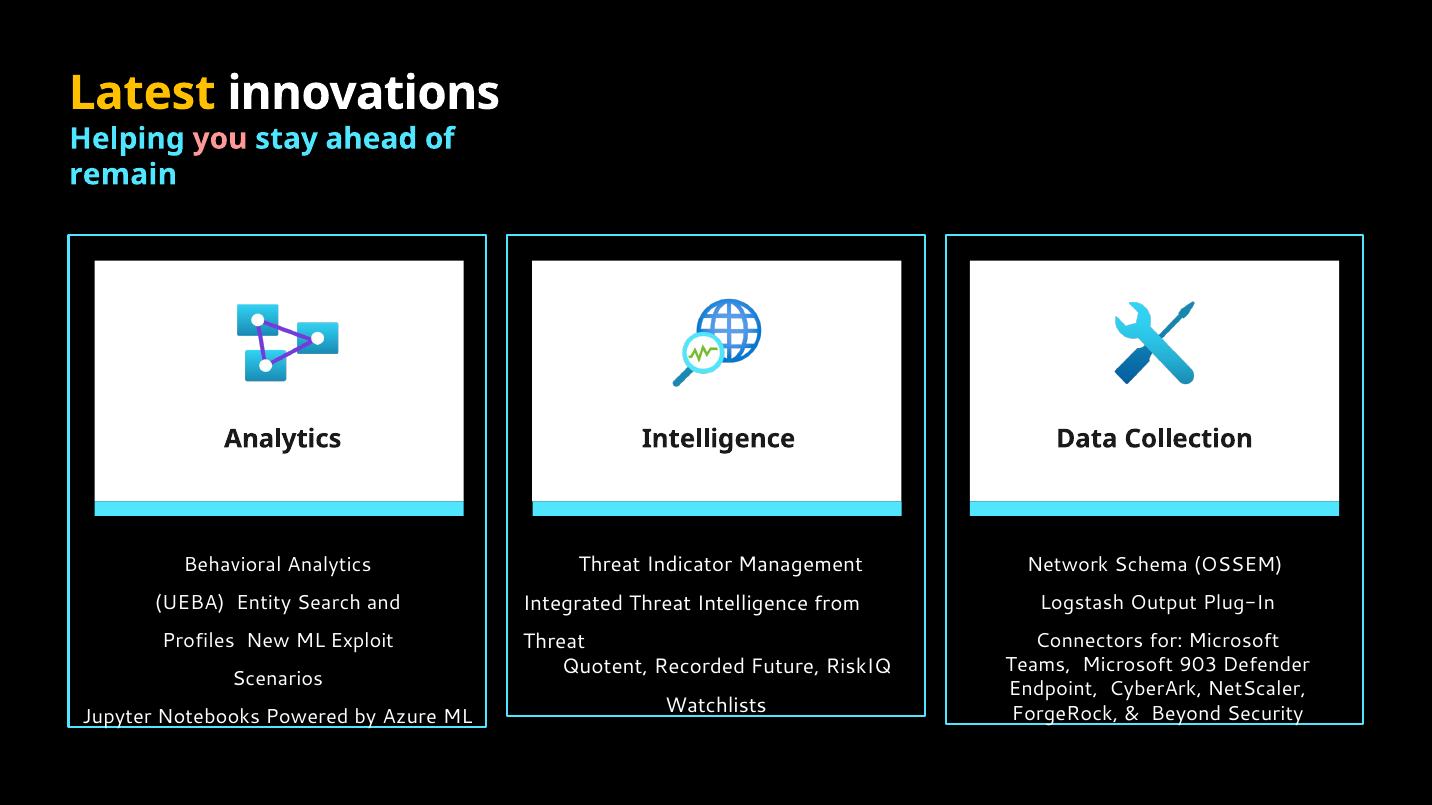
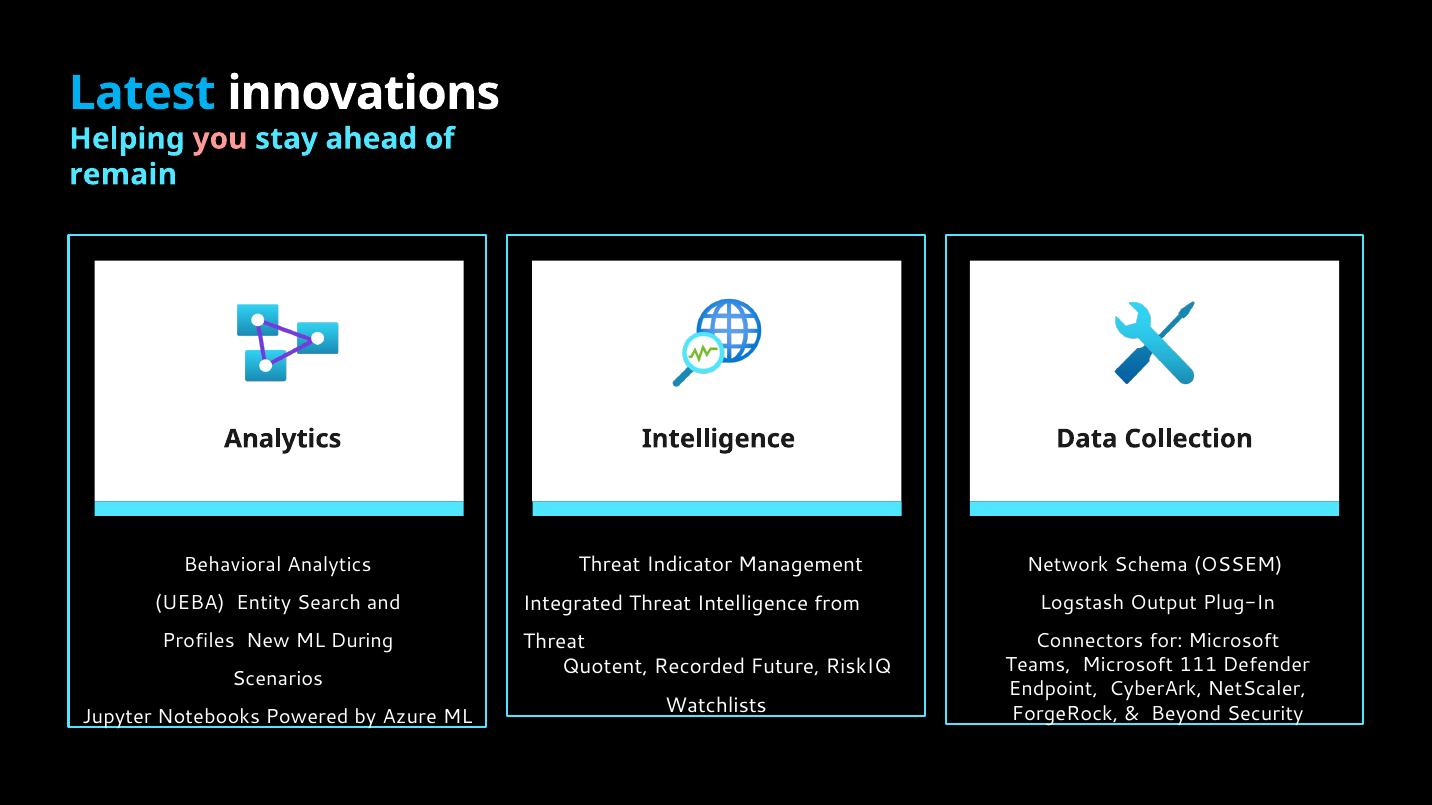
Latest colour: yellow -> light blue (142, 93)
Exploit: Exploit -> During (362, 641)
903: 903 -> 111 (1198, 665)
